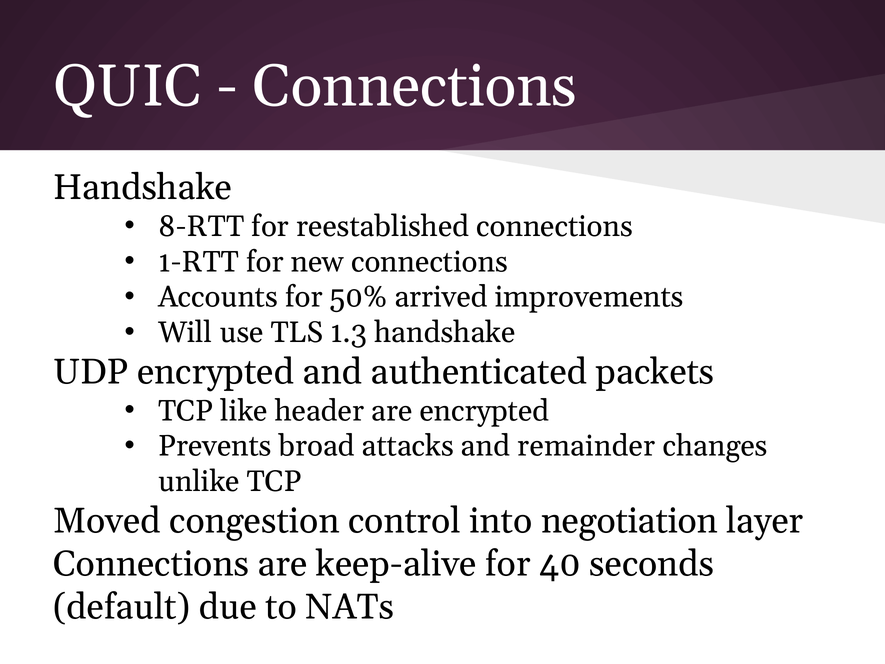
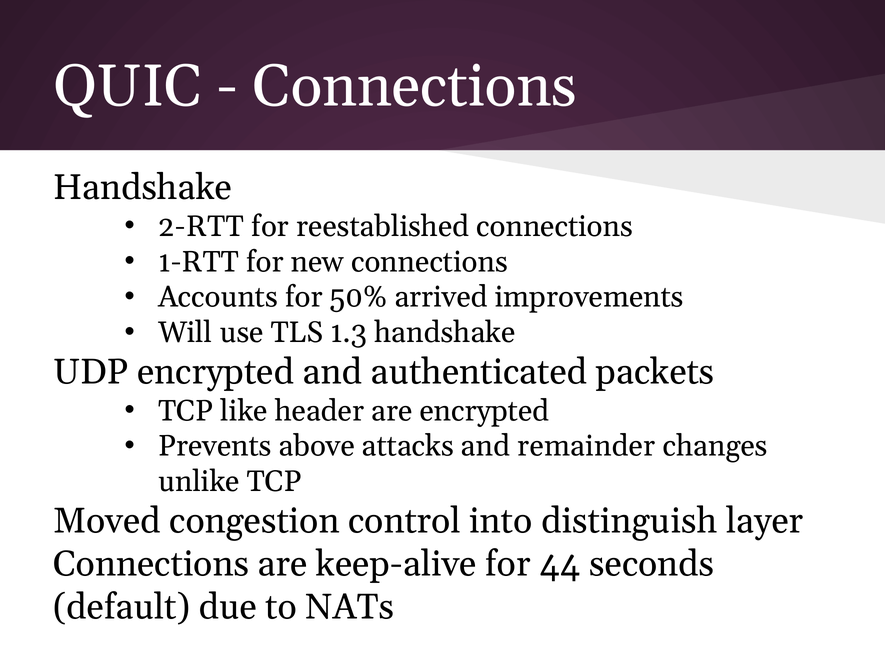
8-RTT: 8-RTT -> 2-RTT (201, 226)
broad: broad -> above (317, 446)
negotiation: negotiation -> distinguish (629, 521)
40: 40 -> 44 (560, 564)
